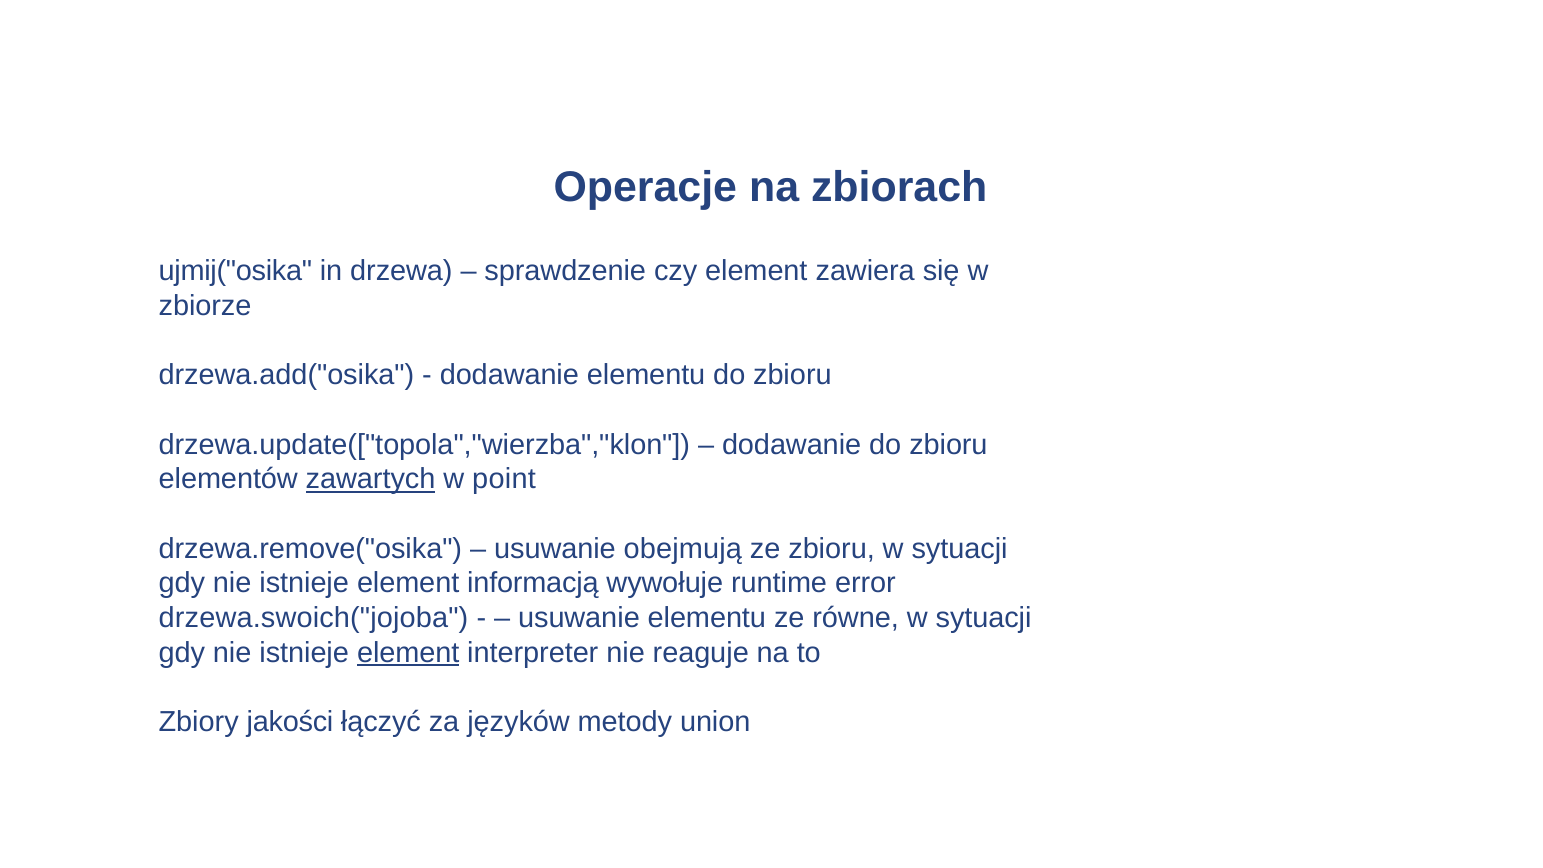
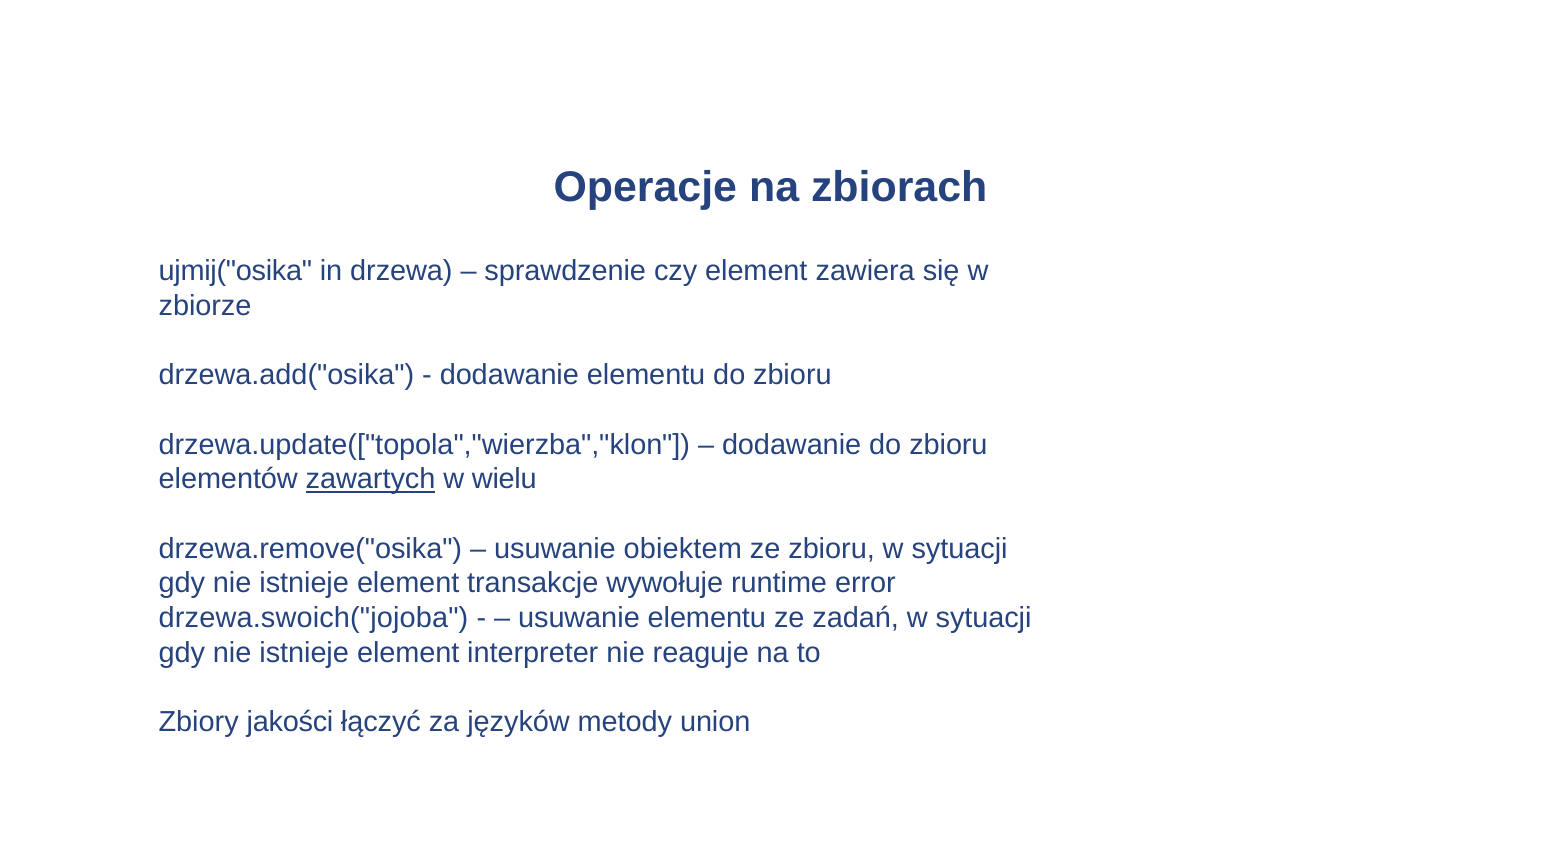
point: point -> wielu (504, 479)
obejmują: obejmują -> obiektem (683, 549)
informacją: informacją -> transakcje (533, 583)
równe: równe -> zadań (856, 618)
element underline: present -> none (408, 653)
